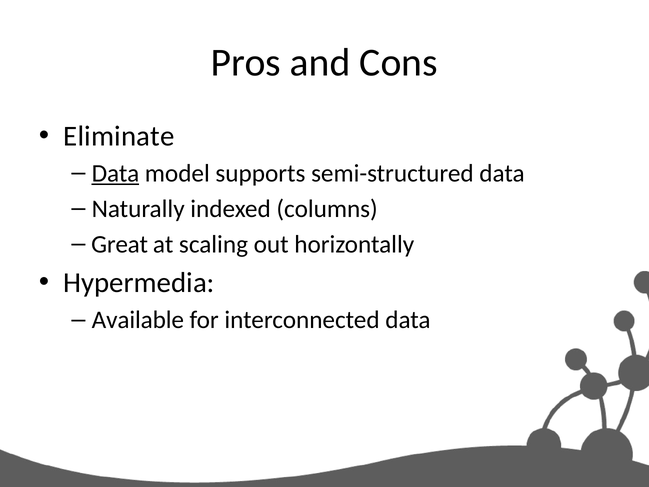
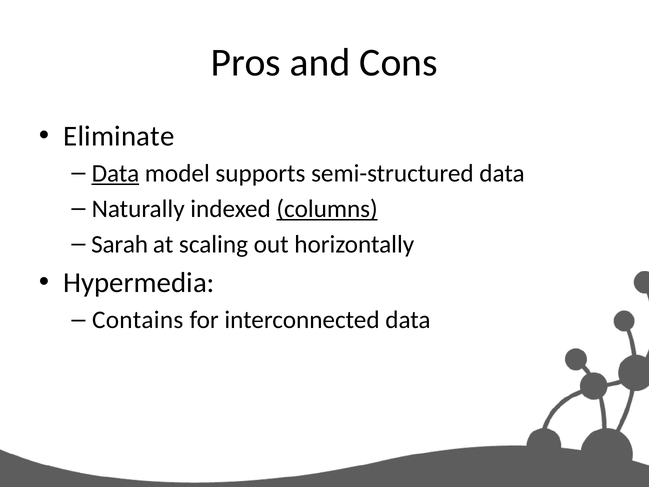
columns underline: none -> present (327, 209)
Great: Great -> Sarah (120, 244)
Available: Available -> Contains (138, 320)
